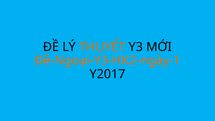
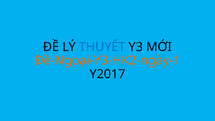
THUYẾT colour: orange -> blue (102, 47)
